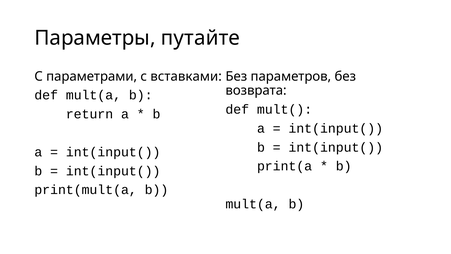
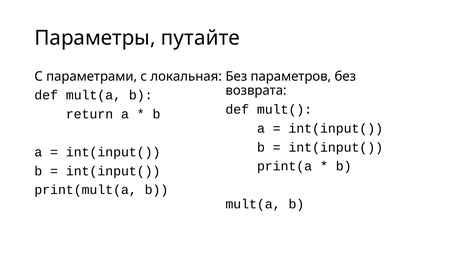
вставками: вставками -> локальная (186, 76)
